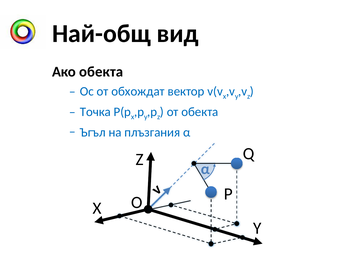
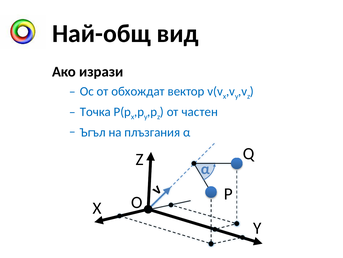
Ако обекта: обекта -> изрази (101, 72)
от обекта: обекта -> частен (200, 112)
